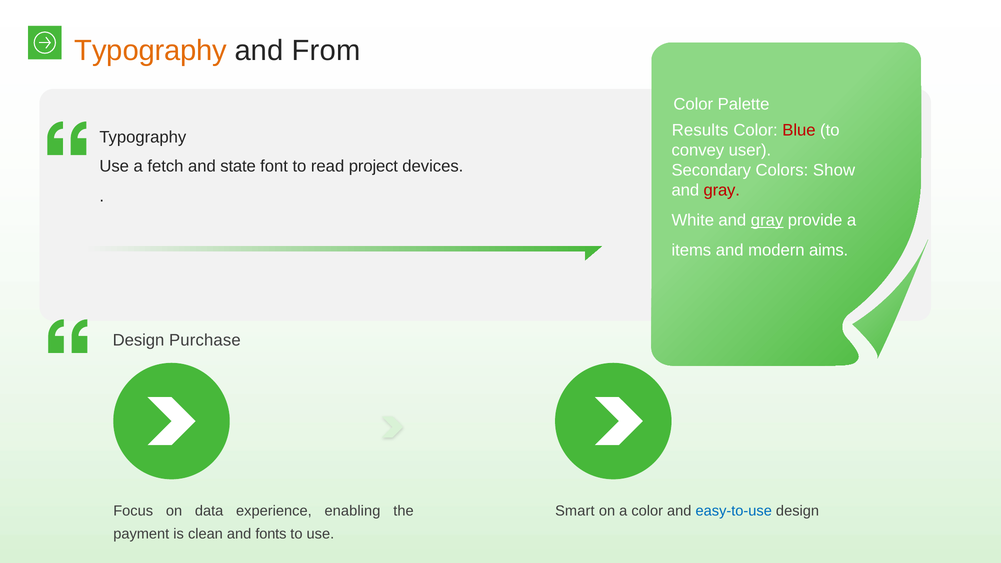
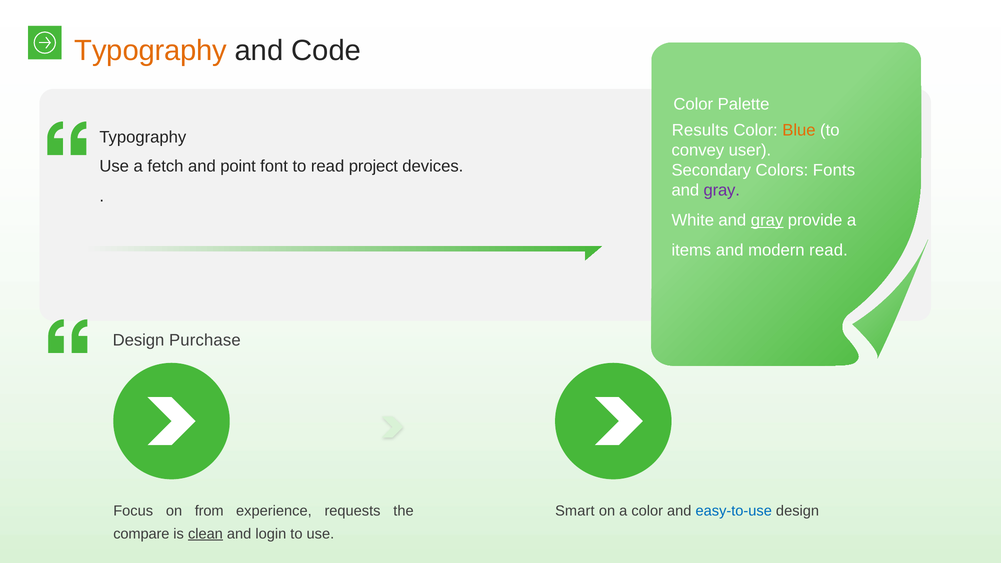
From: From -> Code (326, 51)
Blue colour: red -> orange (799, 130)
state: state -> point (238, 166)
Show: Show -> Fonts (834, 170)
gray colour: red -> purple (722, 190)
modern aims: aims -> read (828, 250)
data: data -> from (209, 511)
enabling: enabling -> requests (353, 511)
payment: payment -> compare (141, 534)
clean underline: none -> present (205, 534)
fonts: fonts -> login (271, 534)
